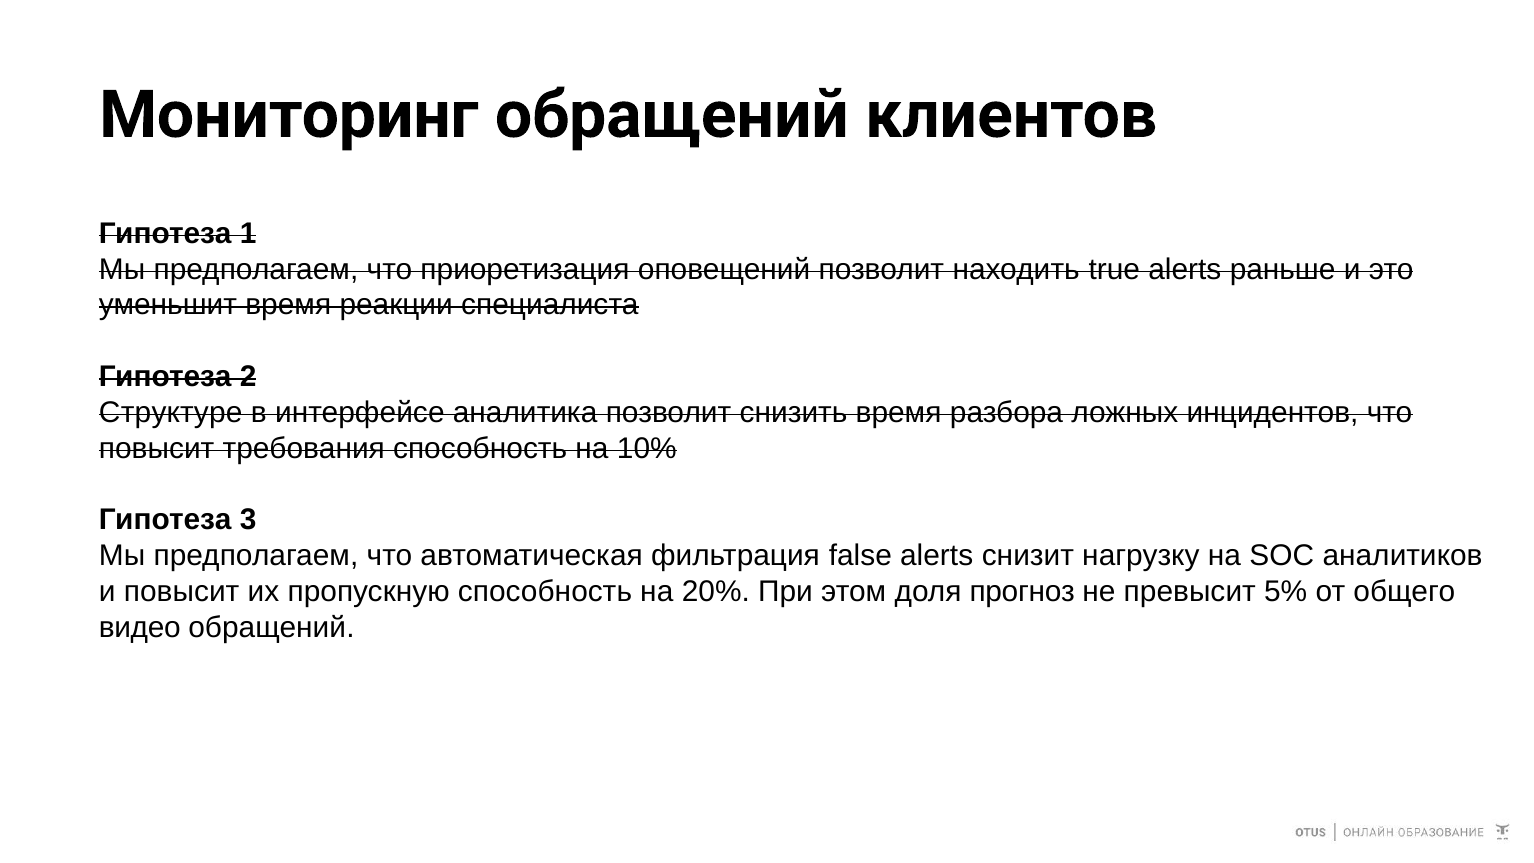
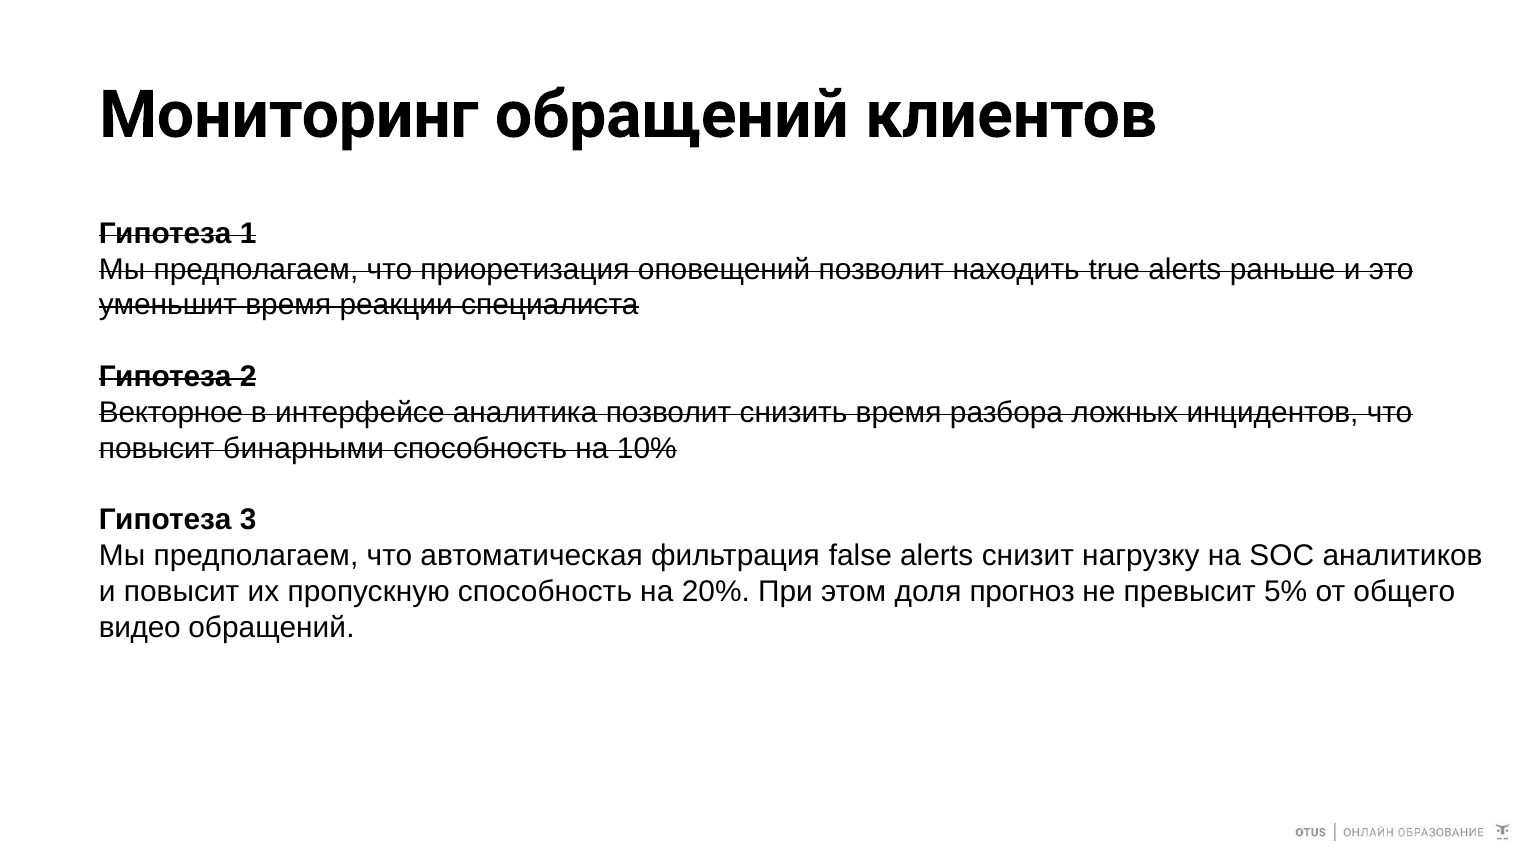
Структуре: Структуре -> Векторное (171, 412)
требования: требования -> бинарными (304, 448)
